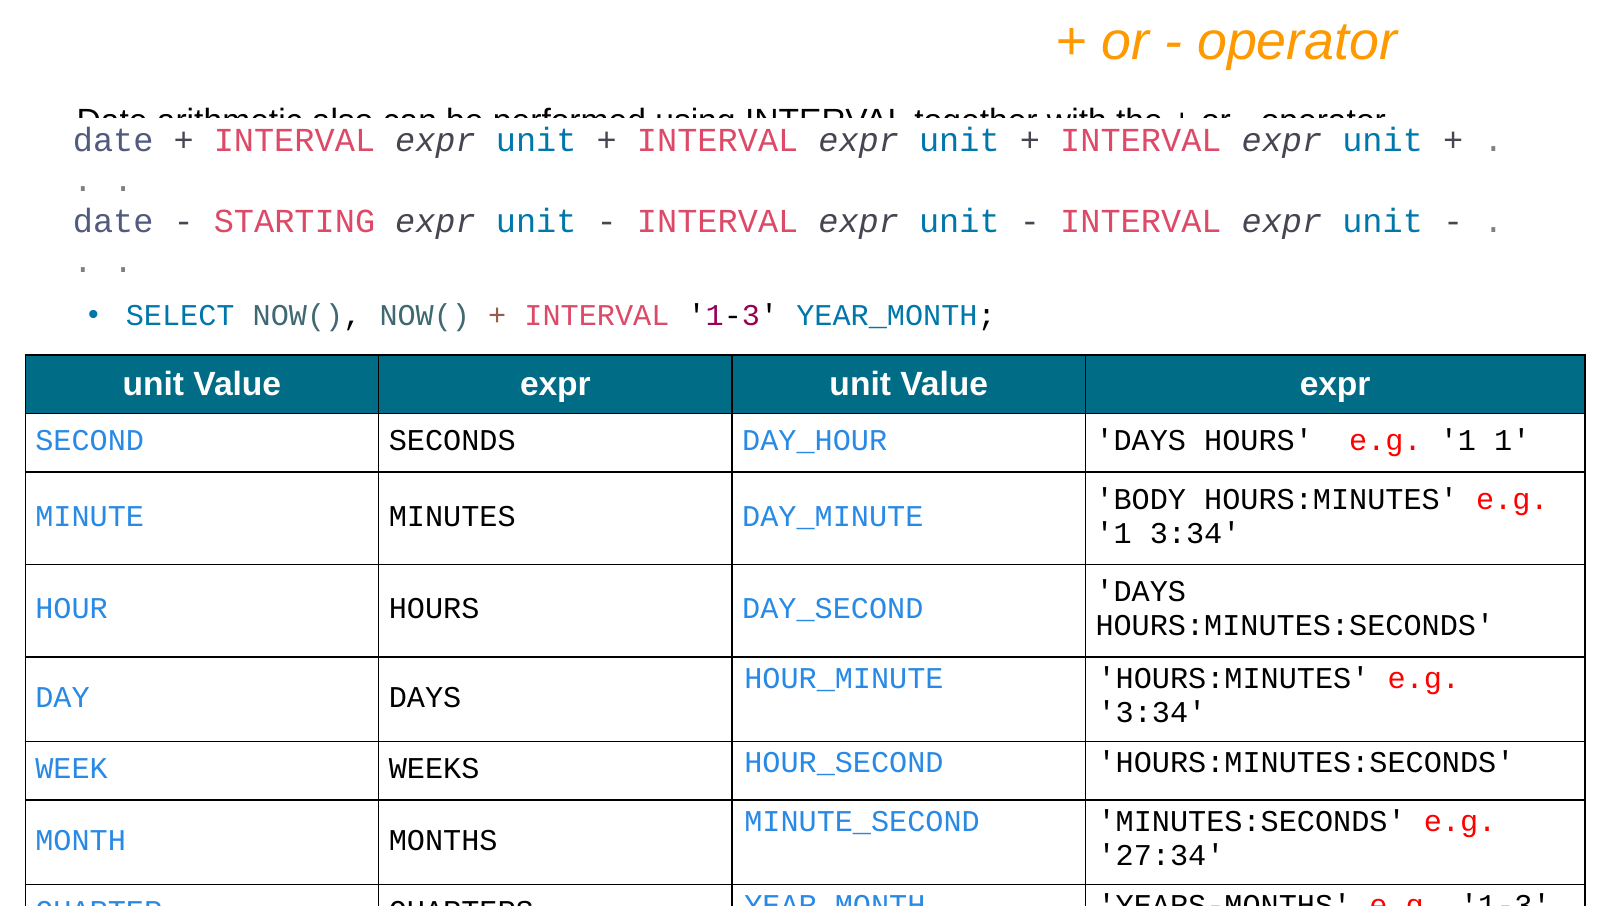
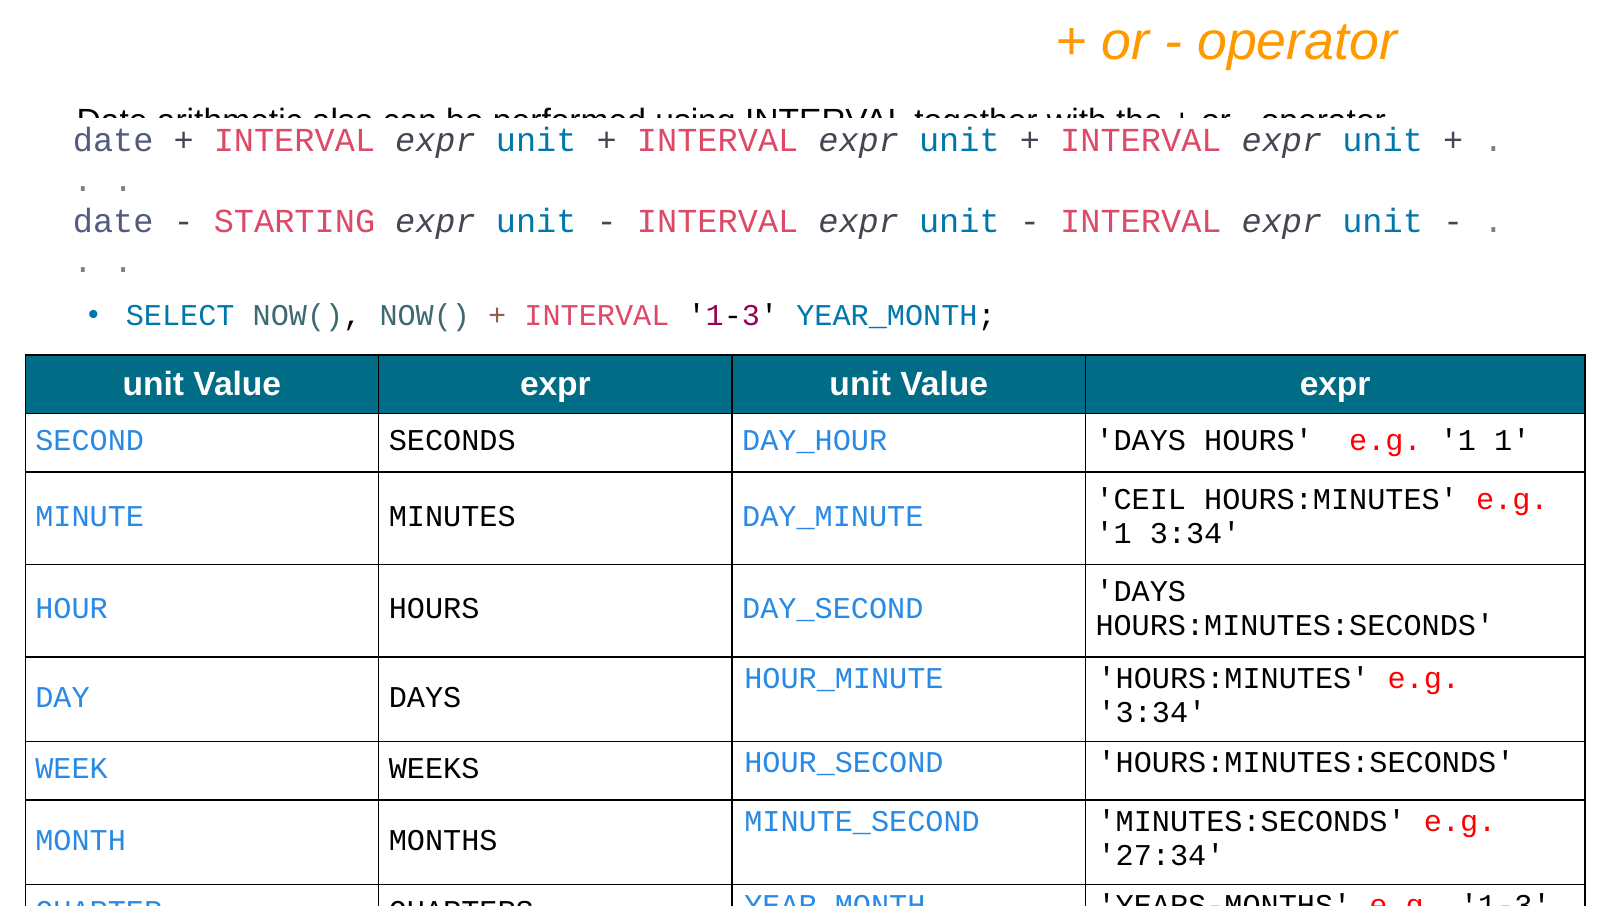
BODY: BODY -> CEIL (1141, 499)
